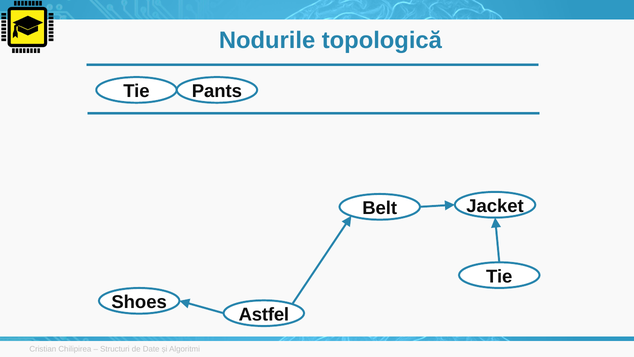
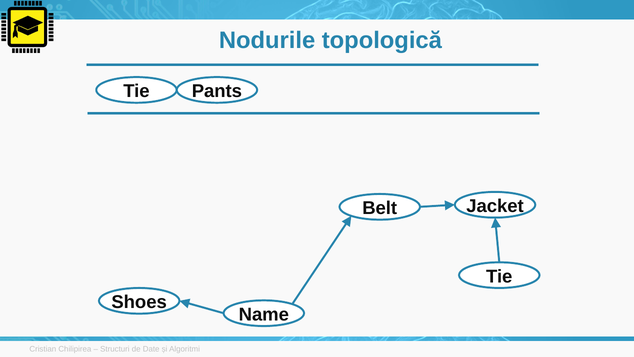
Astfel: Astfel -> Name (264, 314)
